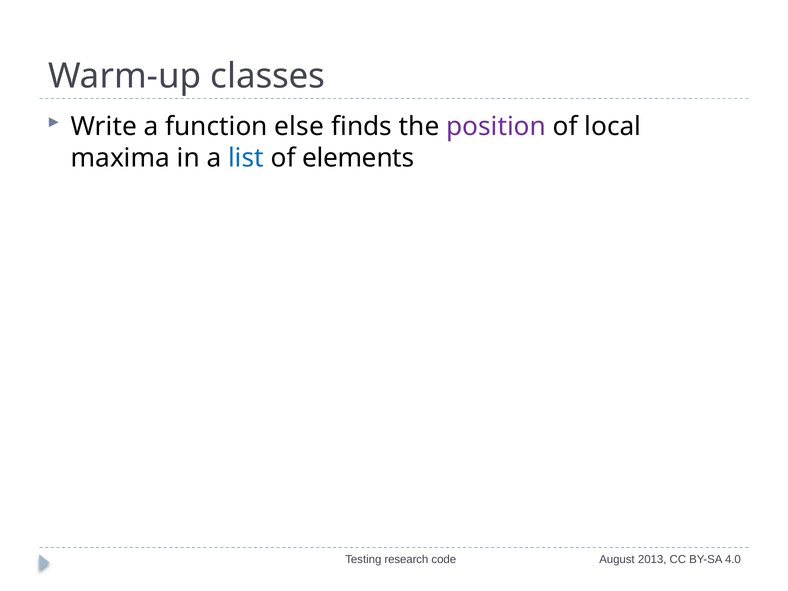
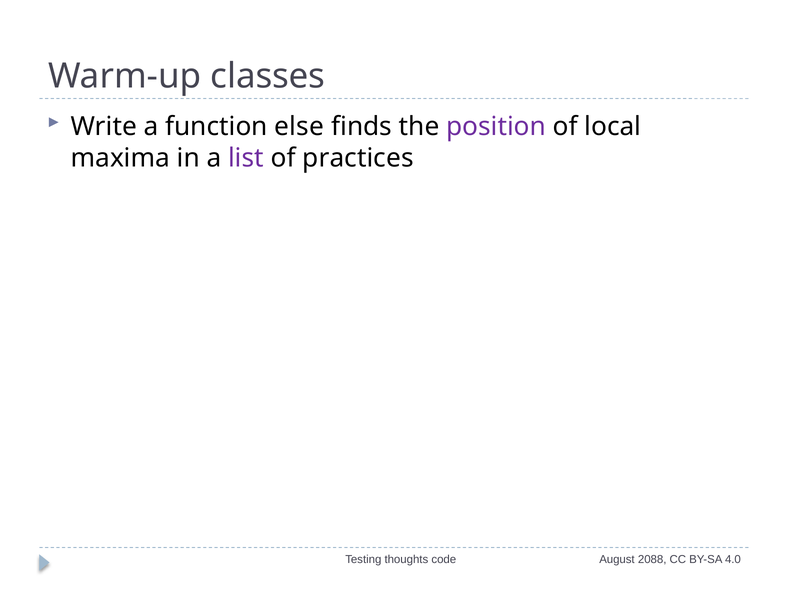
list colour: blue -> purple (246, 158)
elements: elements -> practices (358, 158)
research: research -> thoughts (406, 559)
2013: 2013 -> 2088 (652, 559)
